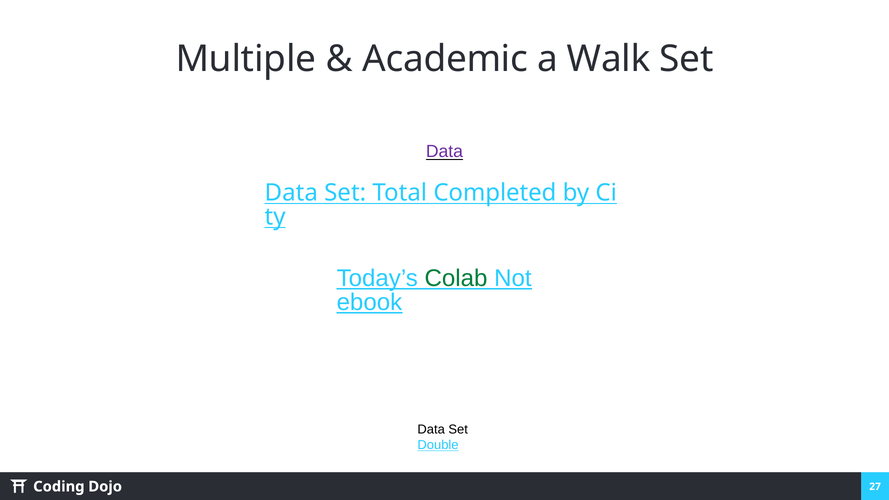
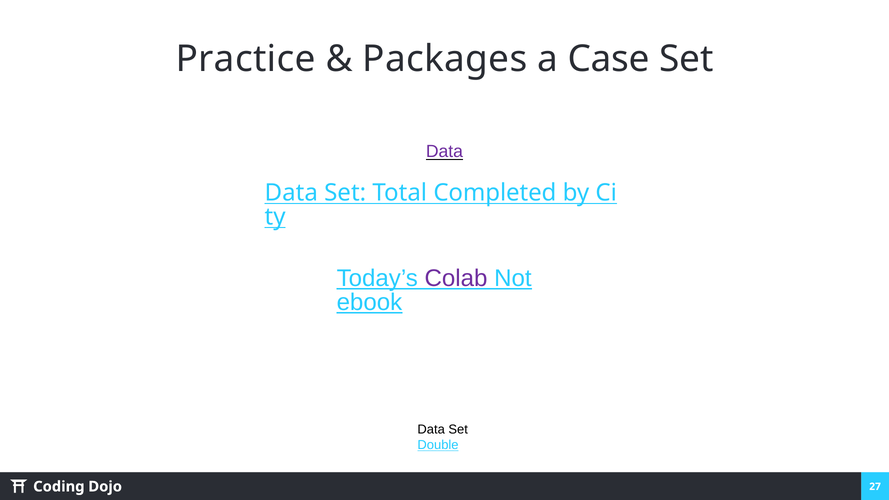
Multiple: Multiple -> Practice (246, 59)
Academic: Academic -> Packages (445, 59)
Walk: Walk -> Case (609, 59)
Colab colour: green -> purple (456, 278)
